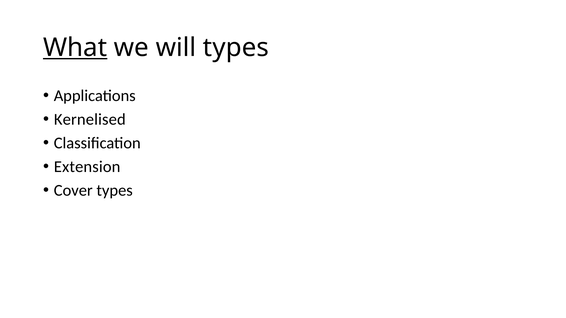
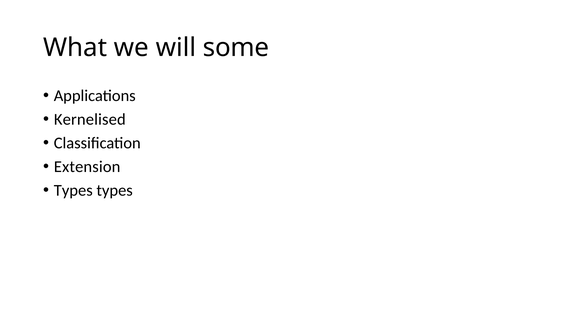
What underline: present -> none (75, 48)
will types: types -> some (236, 48)
Cover: Cover -> Types (73, 191)
